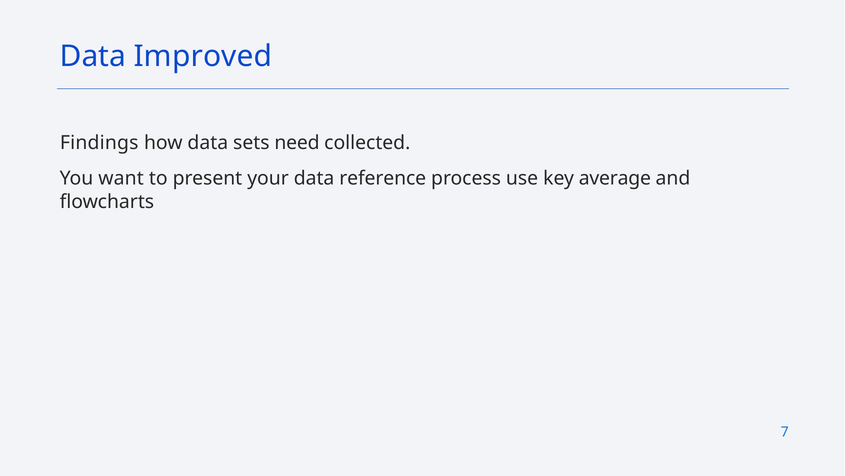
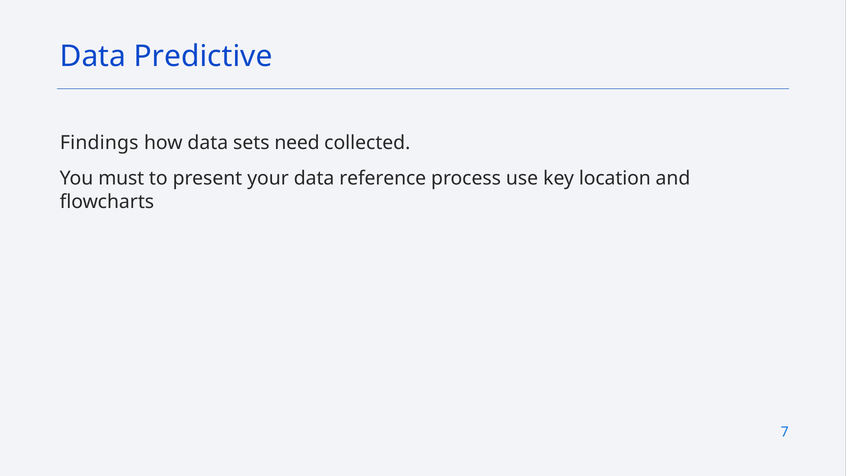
Improved: Improved -> Predictive (203, 57)
want: want -> must (121, 178)
average: average -> location (615, 178)
